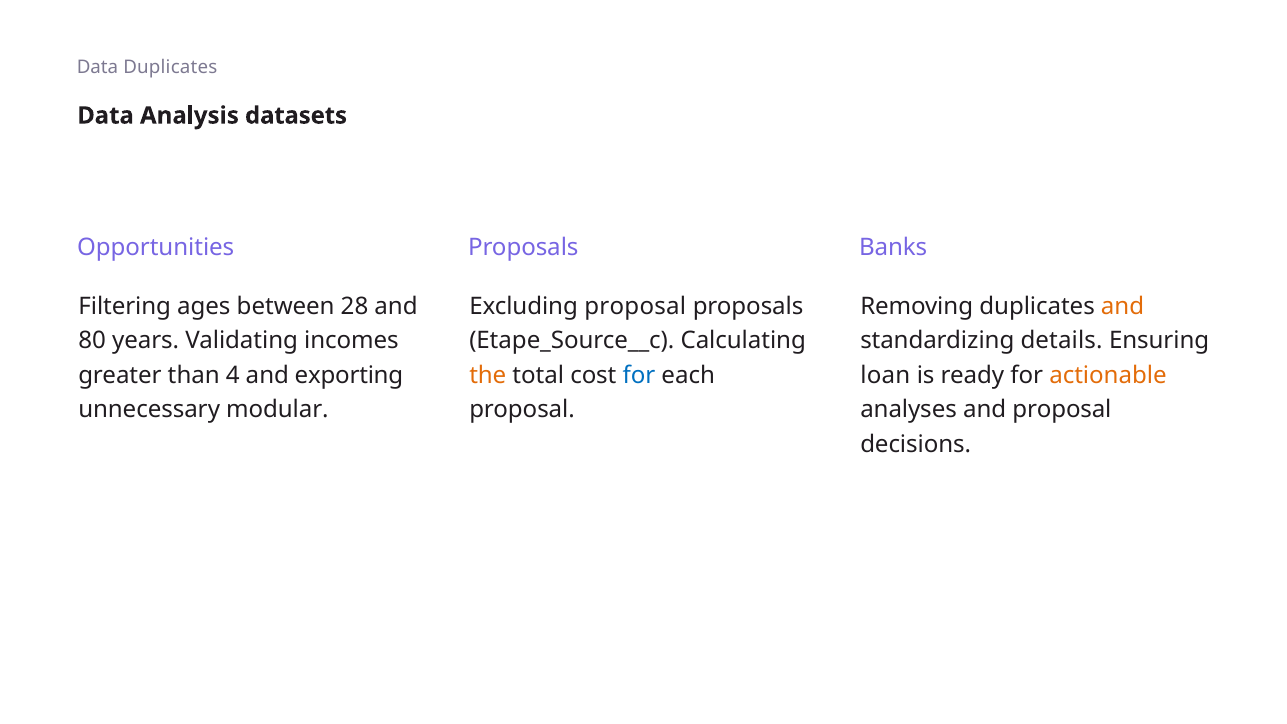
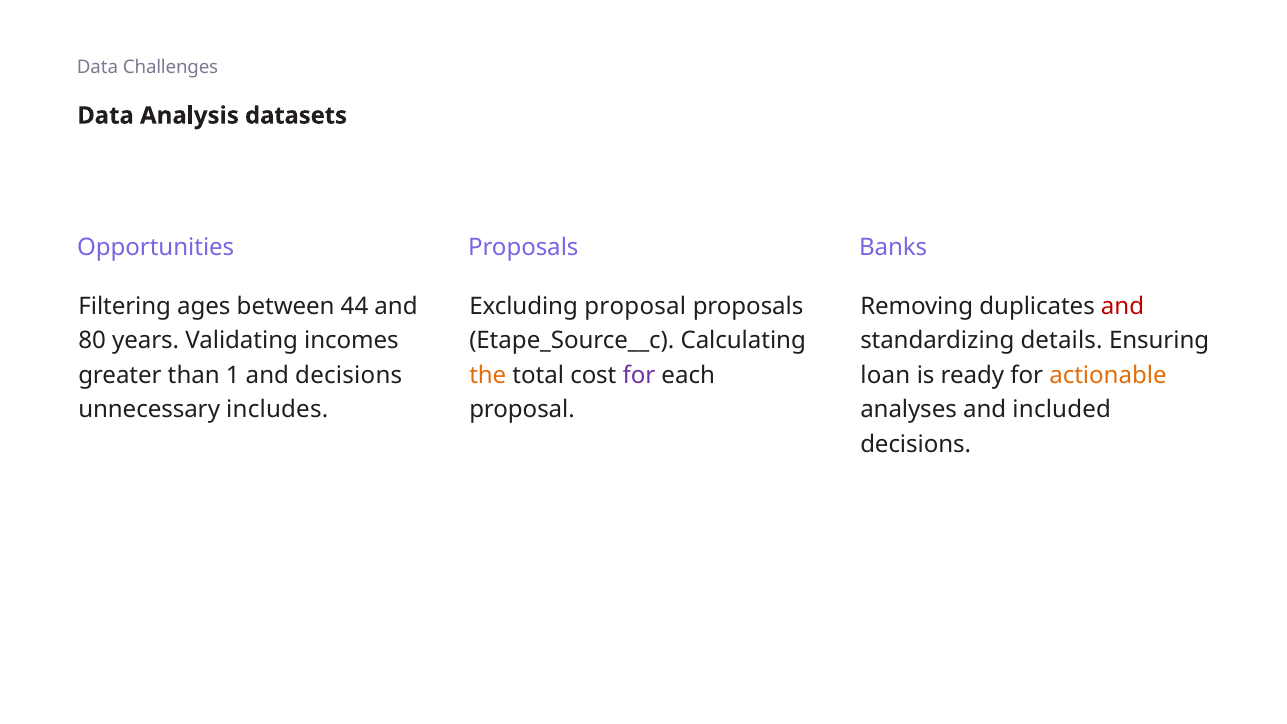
Data Duplicates: Duplicates -> Challenges (171, 67)
28: 28 -> 44 (355, 306)
and colour: orange -> red (1123, 306)
4: 4 -> 1 (233, 375)
and exporting: exporting -> decisions (349, 375)
for colour: blue -> purple (639, 375)
modular: modular -> includes (277, 410)
and proposal: proposal -> included (1062, 410)
